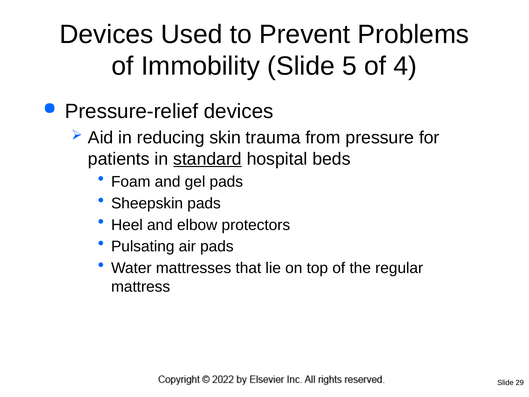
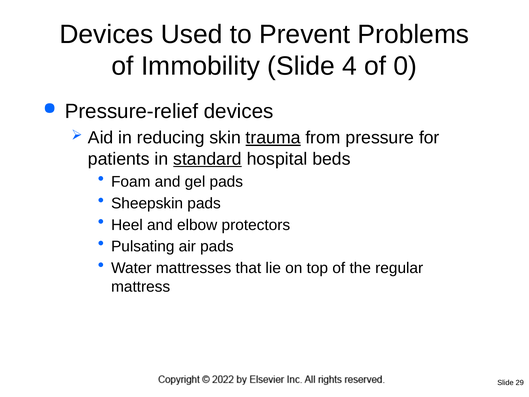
5: 5 -> 4 (349, 66)
4: 4 -> 0 (405, 66)
trauma underline: none -> present (273, 138)
